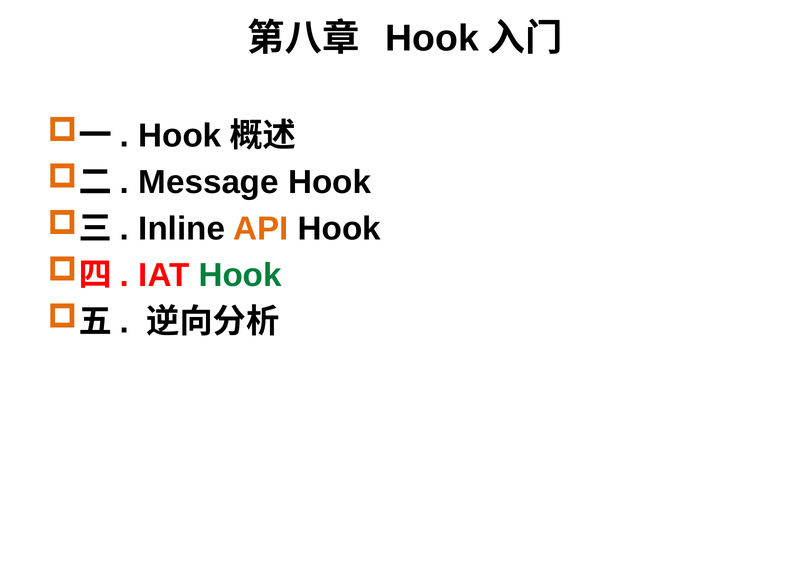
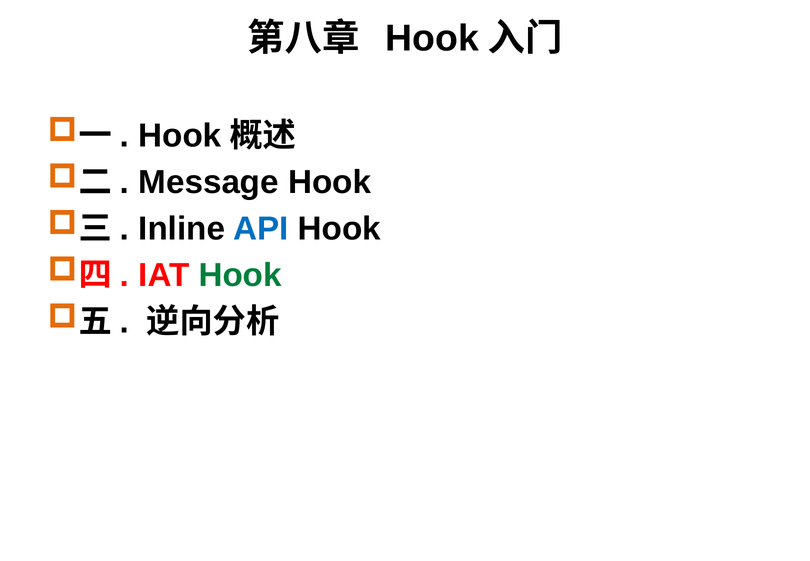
API colour: orange -> blue (261, 229)
